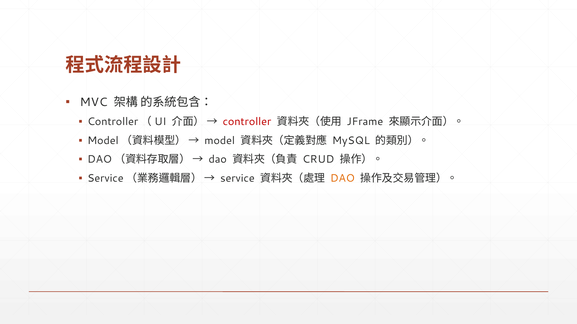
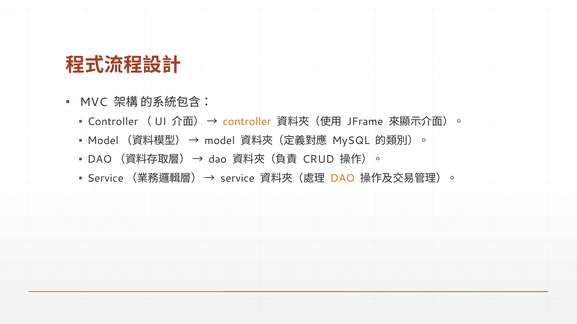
controller colour: red -> orange (247, 122)
